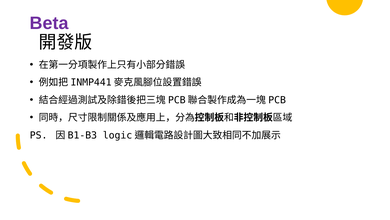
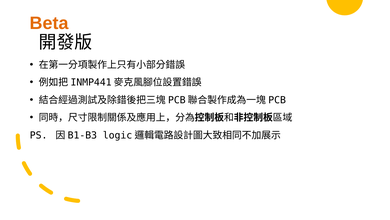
Beta colour: purple -> orange (49, 23)
